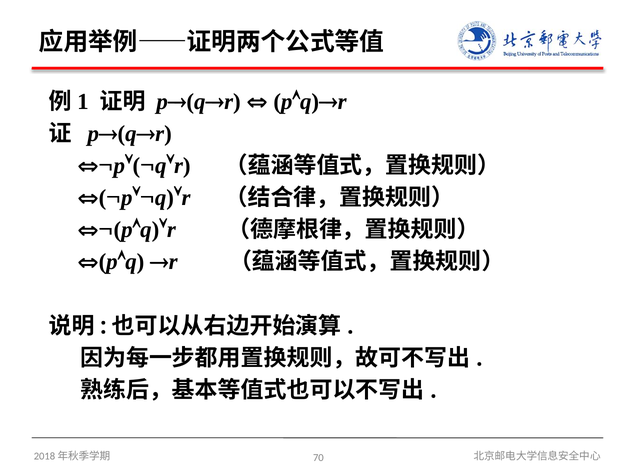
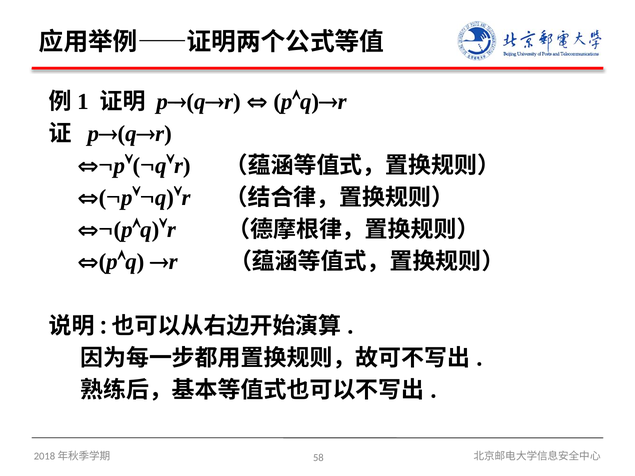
70: 70 -> 58 (318, 458)
